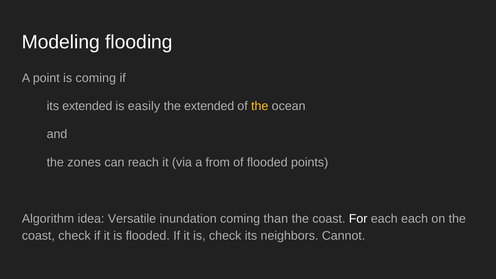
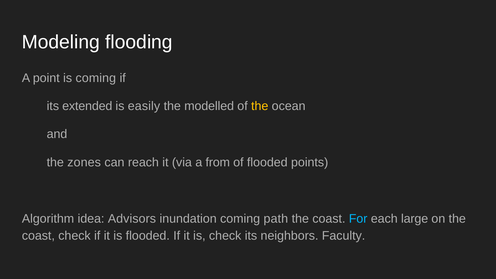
the extended: extended -> modelled (209, 106)
Versatile: Versatile -> Advisors (132, 219)
than: than -> path (276, 219)
For colour: white -> light blue (358, 219)
each each: each -> large (415, 219)
Cannot: Cannot -> Faculty (344, 236)
